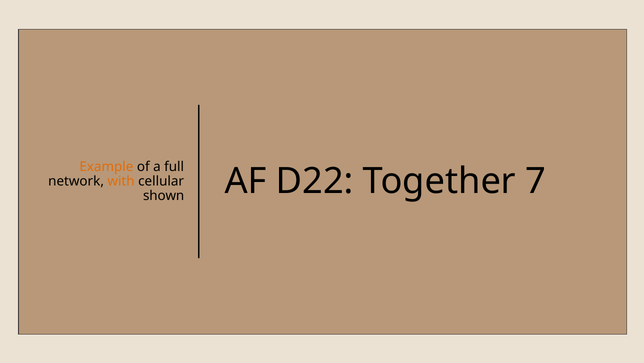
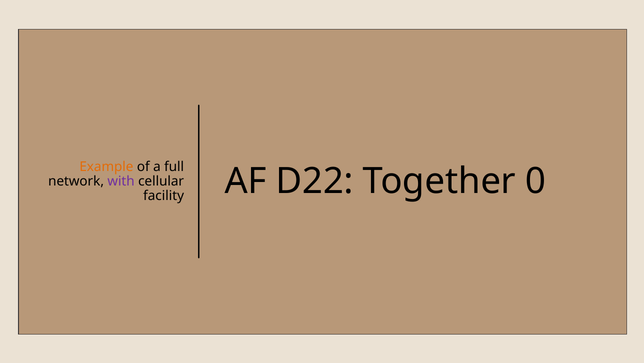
with colour: orange -> purple (121, 181)
shown: shown -> facility (164, 196)
7: 7 -> 0 (536, 181)
